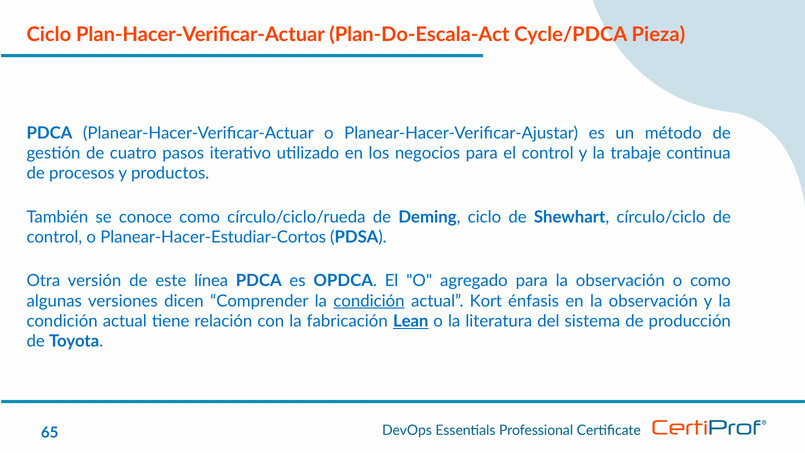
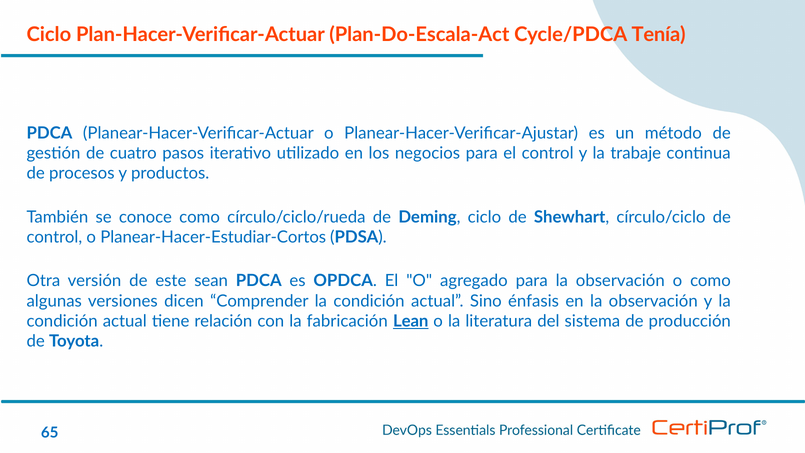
Pieza: Pieza -> Tenía (659, 35)
línea: línea -> sean (211, 281)
condición underline: present -> none (369, 301)
Kort: Kort -> Sino (486, 301)
